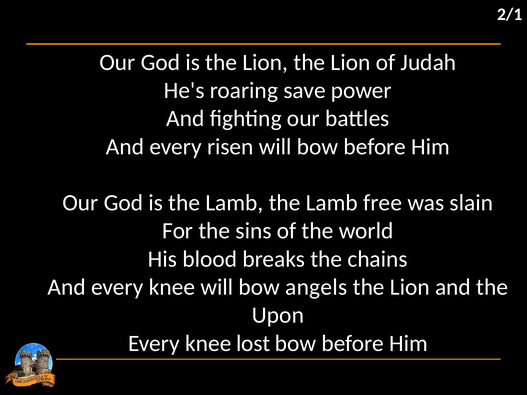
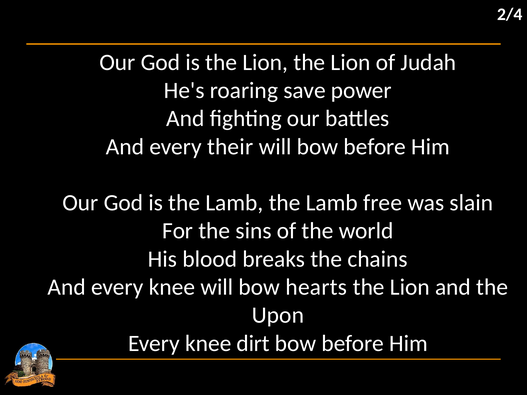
2/1: 2/1 -> 2/4 (510, 14)
risen: risen -> their (230, 147)
angels: angels -> hearts (316, 287)
lost: lost -> dirt (253, 344)
